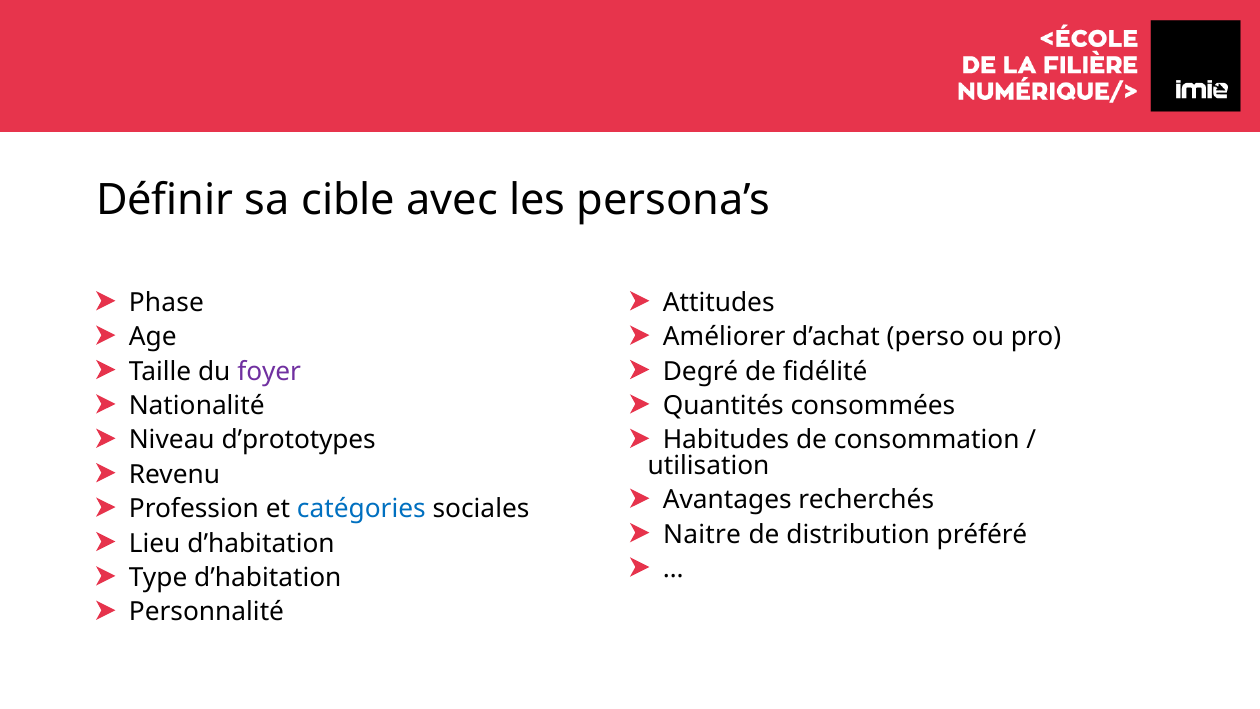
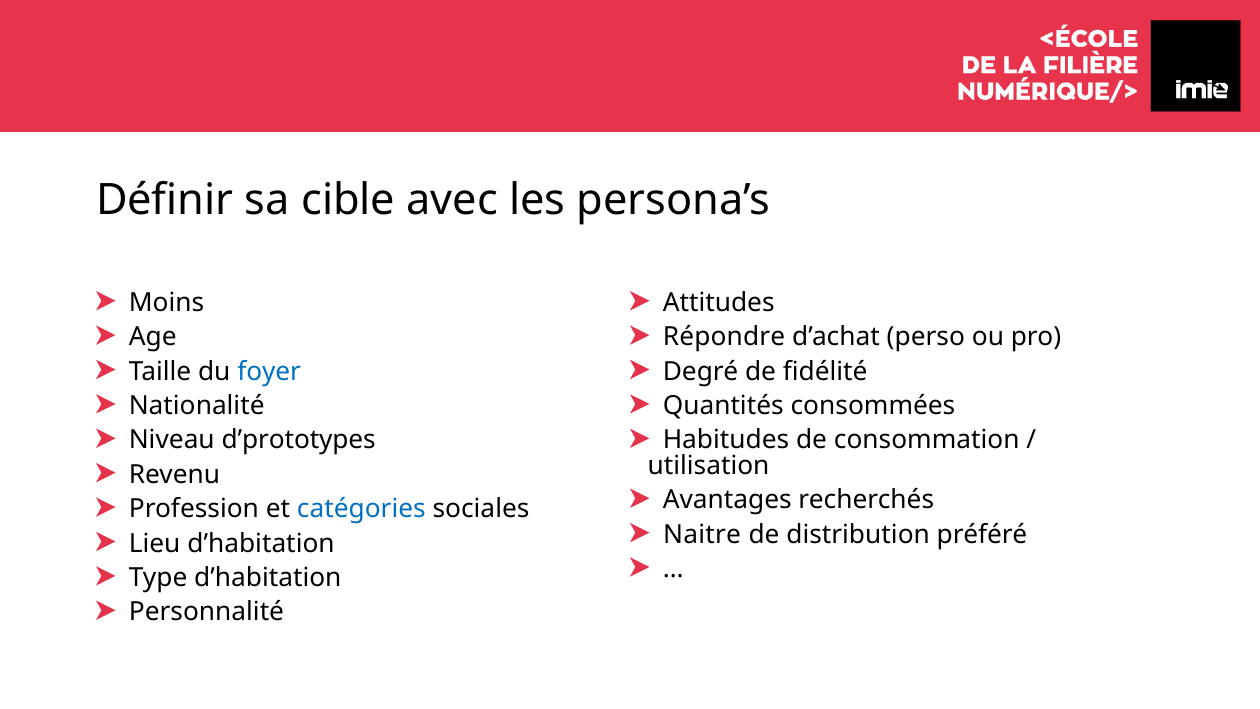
Phase: Phase -> Moins (167, 303)
Améliorer: Améliorer -> Répondre (724, 337)
foyer colour: purple -> blue (269, 371)
